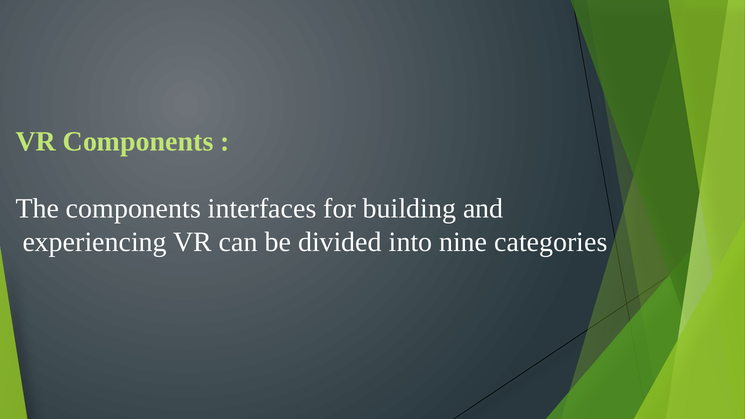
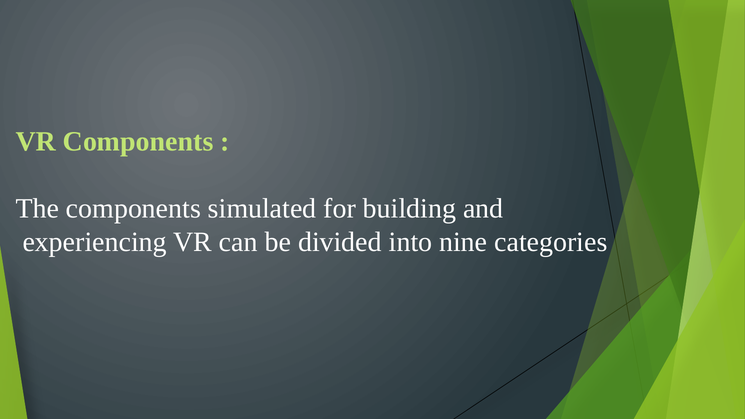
interfaces: interfaces -> simulated (262, 209)
